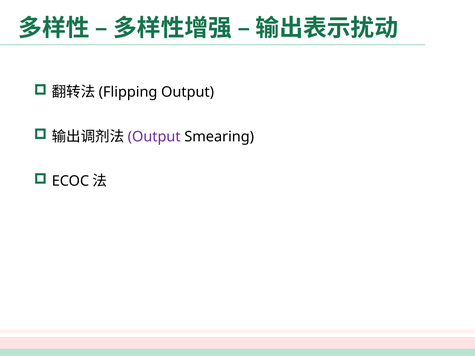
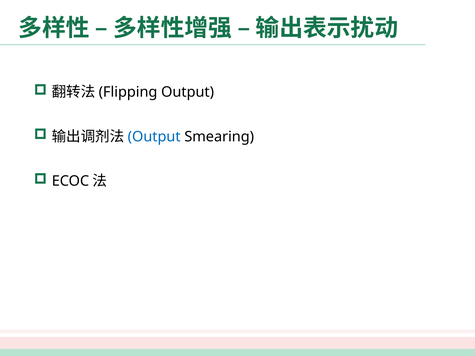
Output colour: purple -> blue (154, 137)
